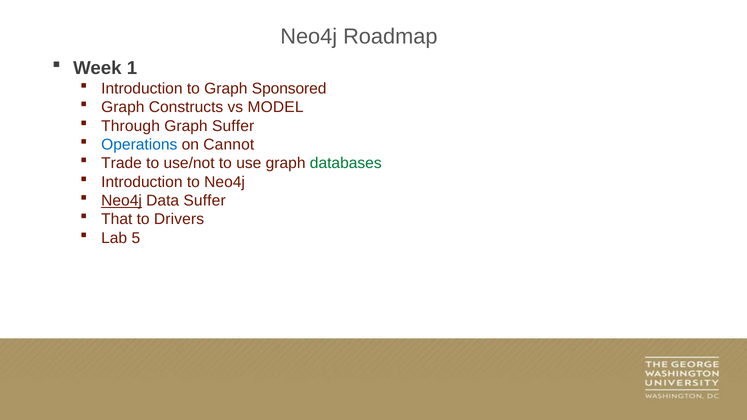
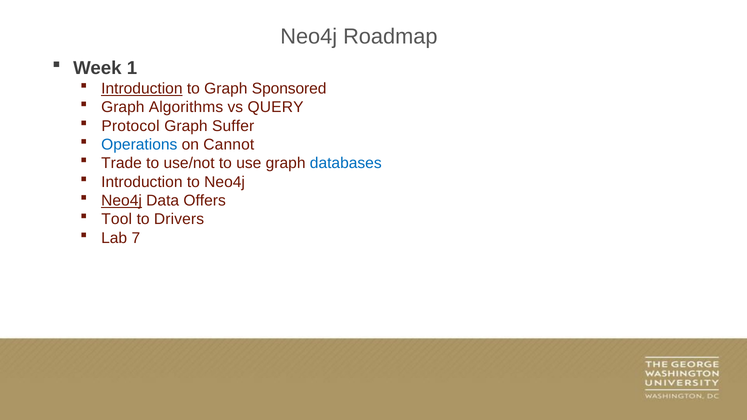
Introduction underline: none -> present (142, 89)
Constructs: Constructs -> Algorithms (186, 107)
MODEL: MODEL -> QUERY (276, 107)
Through: Through -> Protocol (131, 126)
databases colour: green -> blue (346, 163)
Data Suffer: Suffer -> Offers (205, 201)
That: That -> Tool (117, 219)
5: 5 -> 7 (136, 238)
